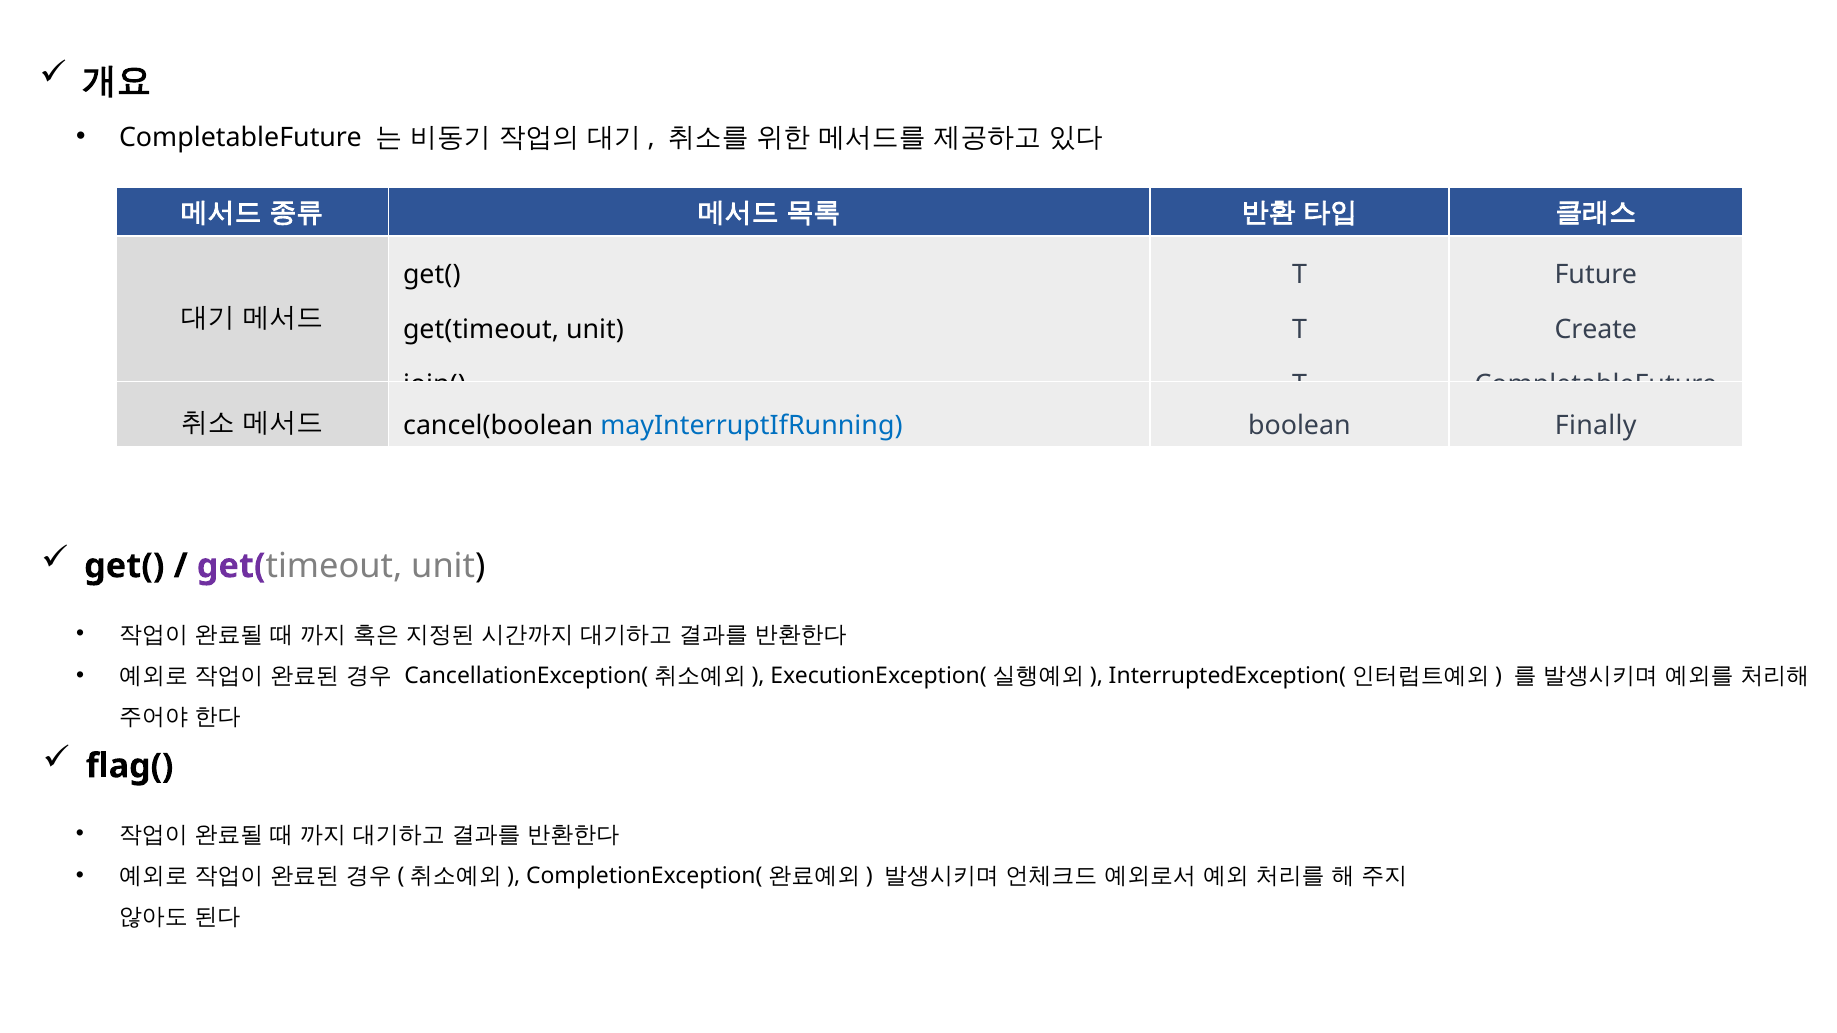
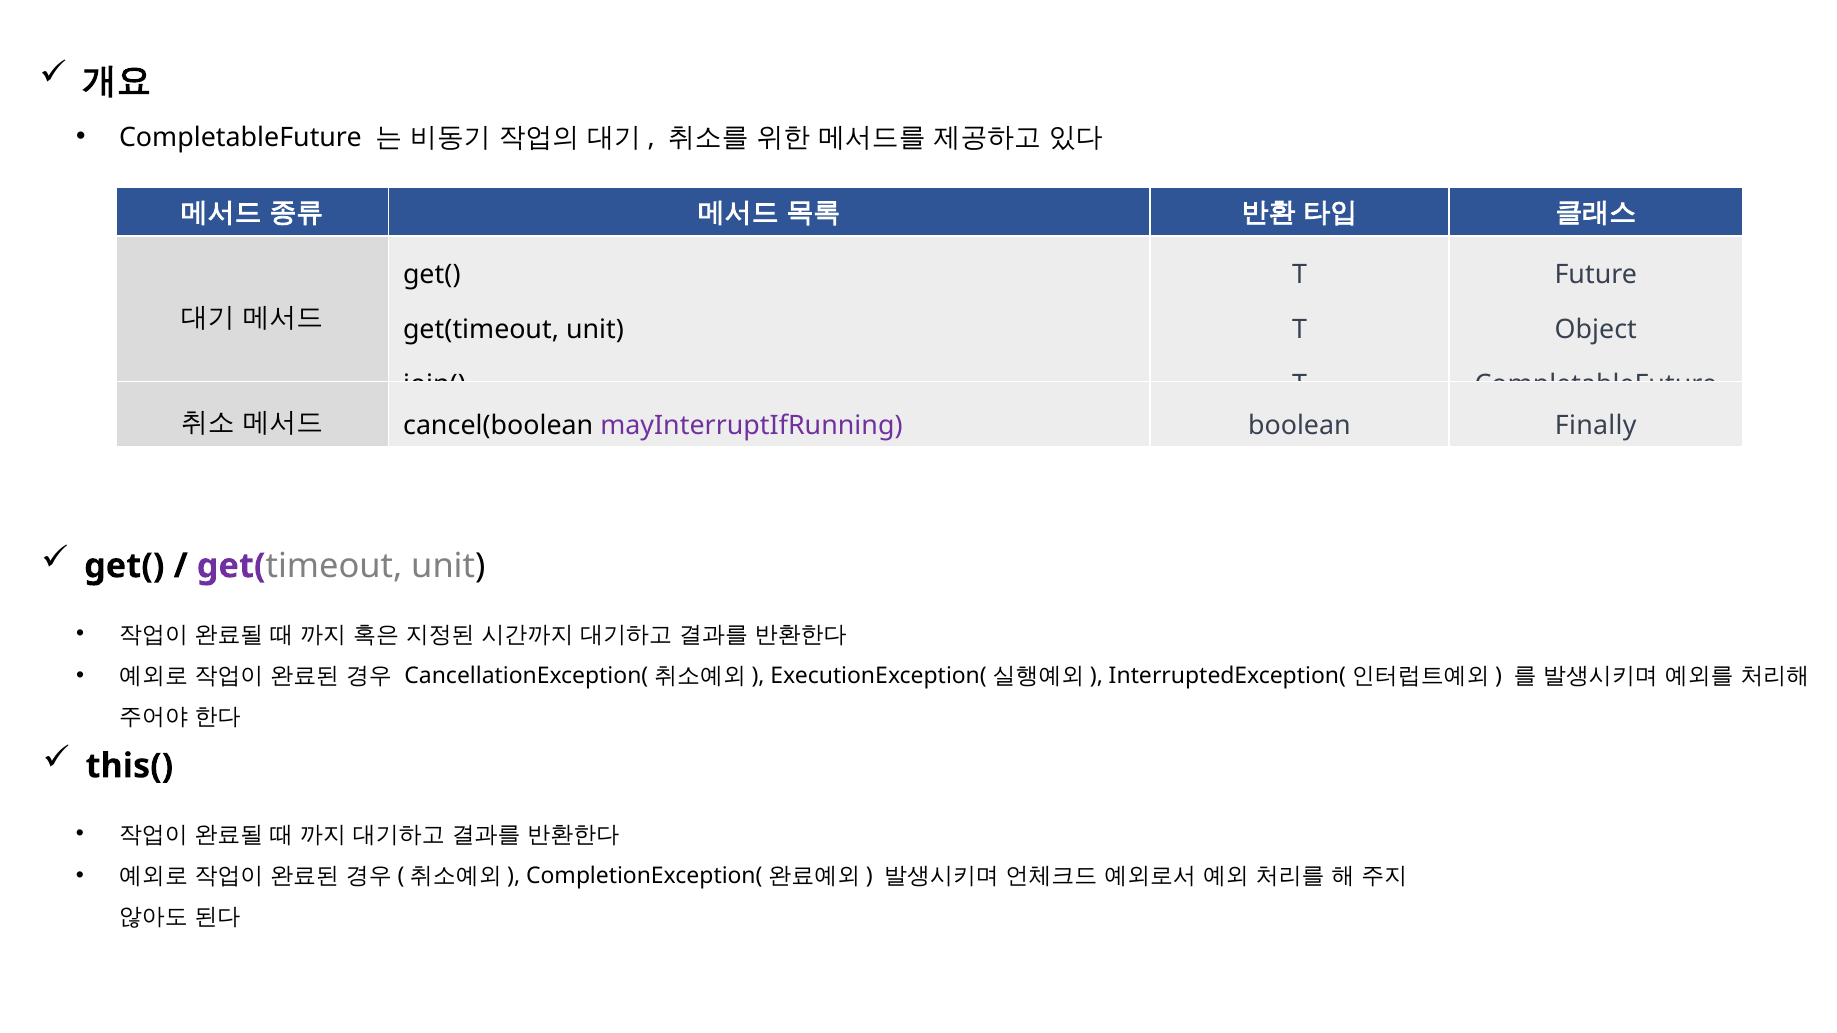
Create: Create -> Object (1596, 330)
mayInterruptIfRunning colour: blue -> purple (751, 425)
flag(: flag( -> this( (129, 766)
